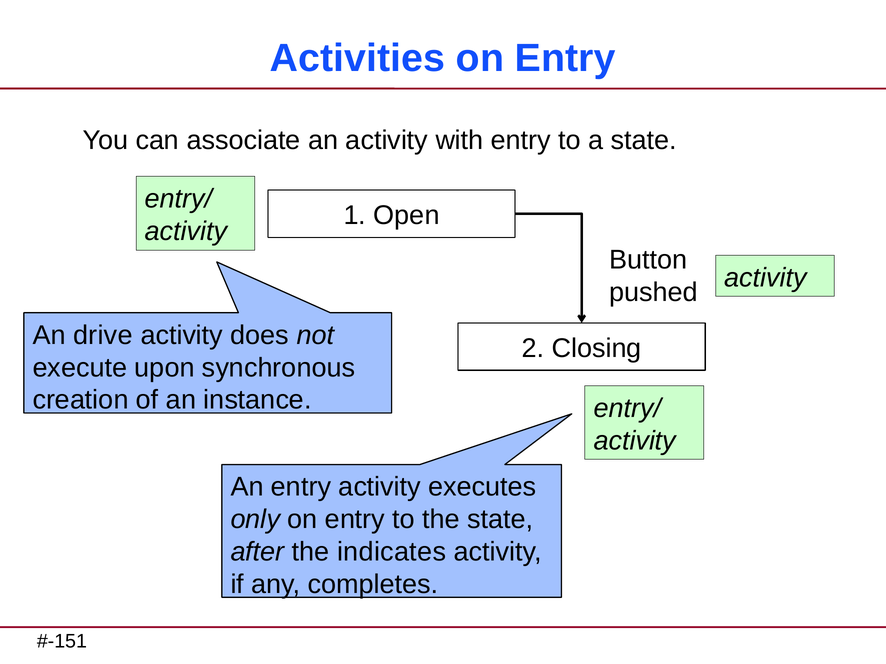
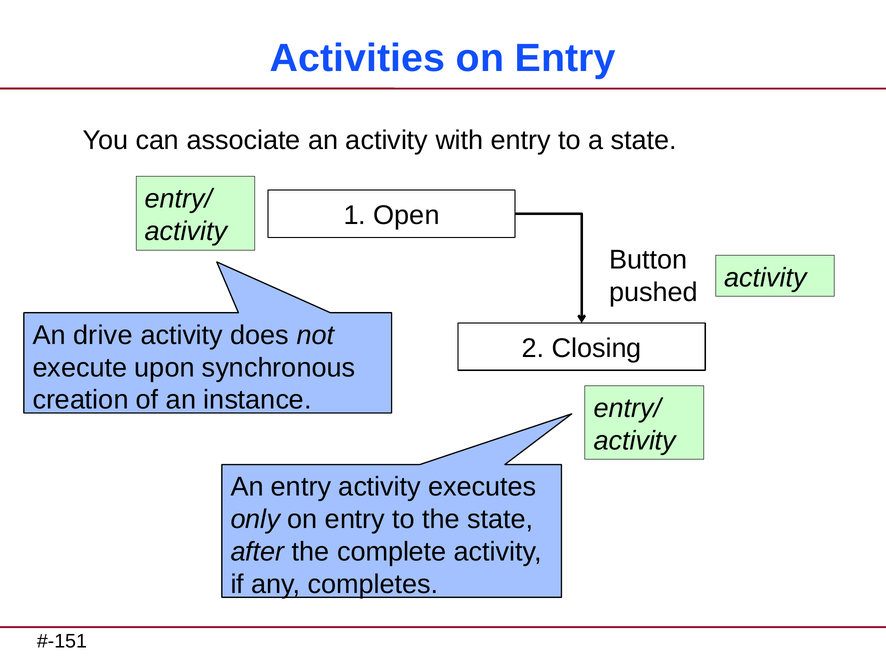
indicates: indicates -> complete (392, 552)
